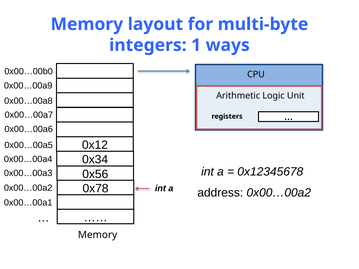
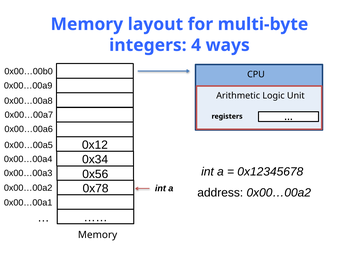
1: 1 -> 4 (196, 45)
